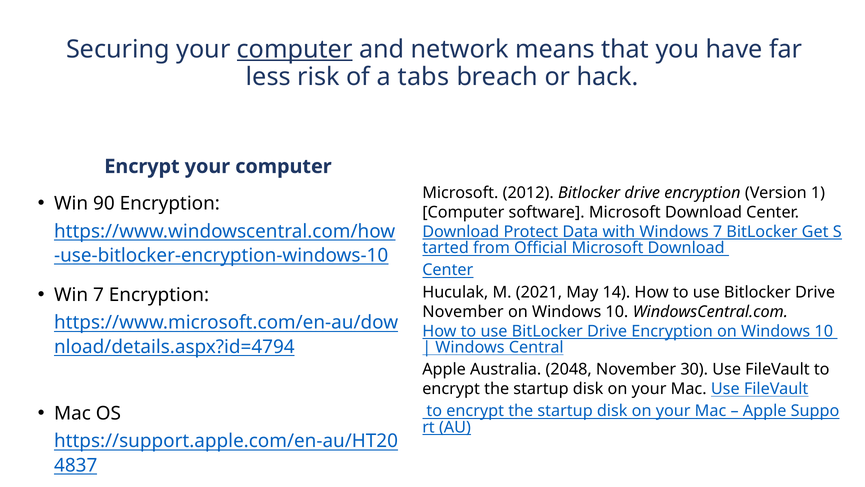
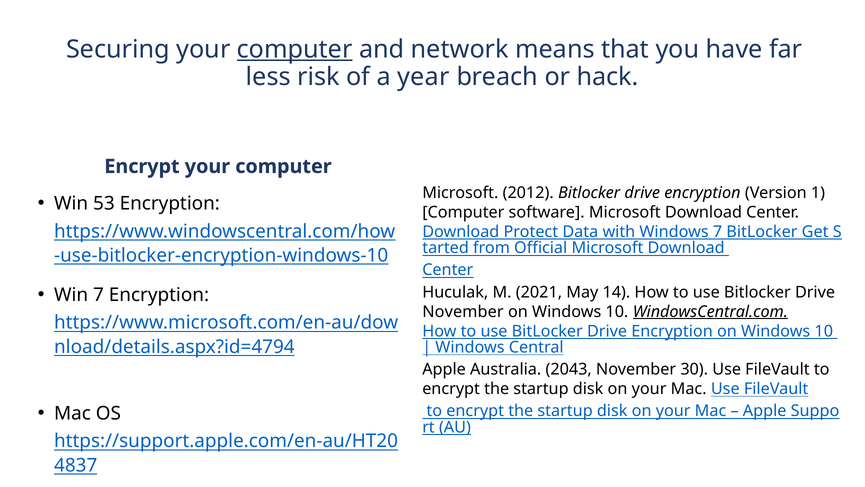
tabs: tabs -> year (424, 77)
90: 90 -> 53 (104, 203)
WindowsCentral.com underline: none -> present (710, 311)
2048: 2048 -> 2043 (569, 369)
